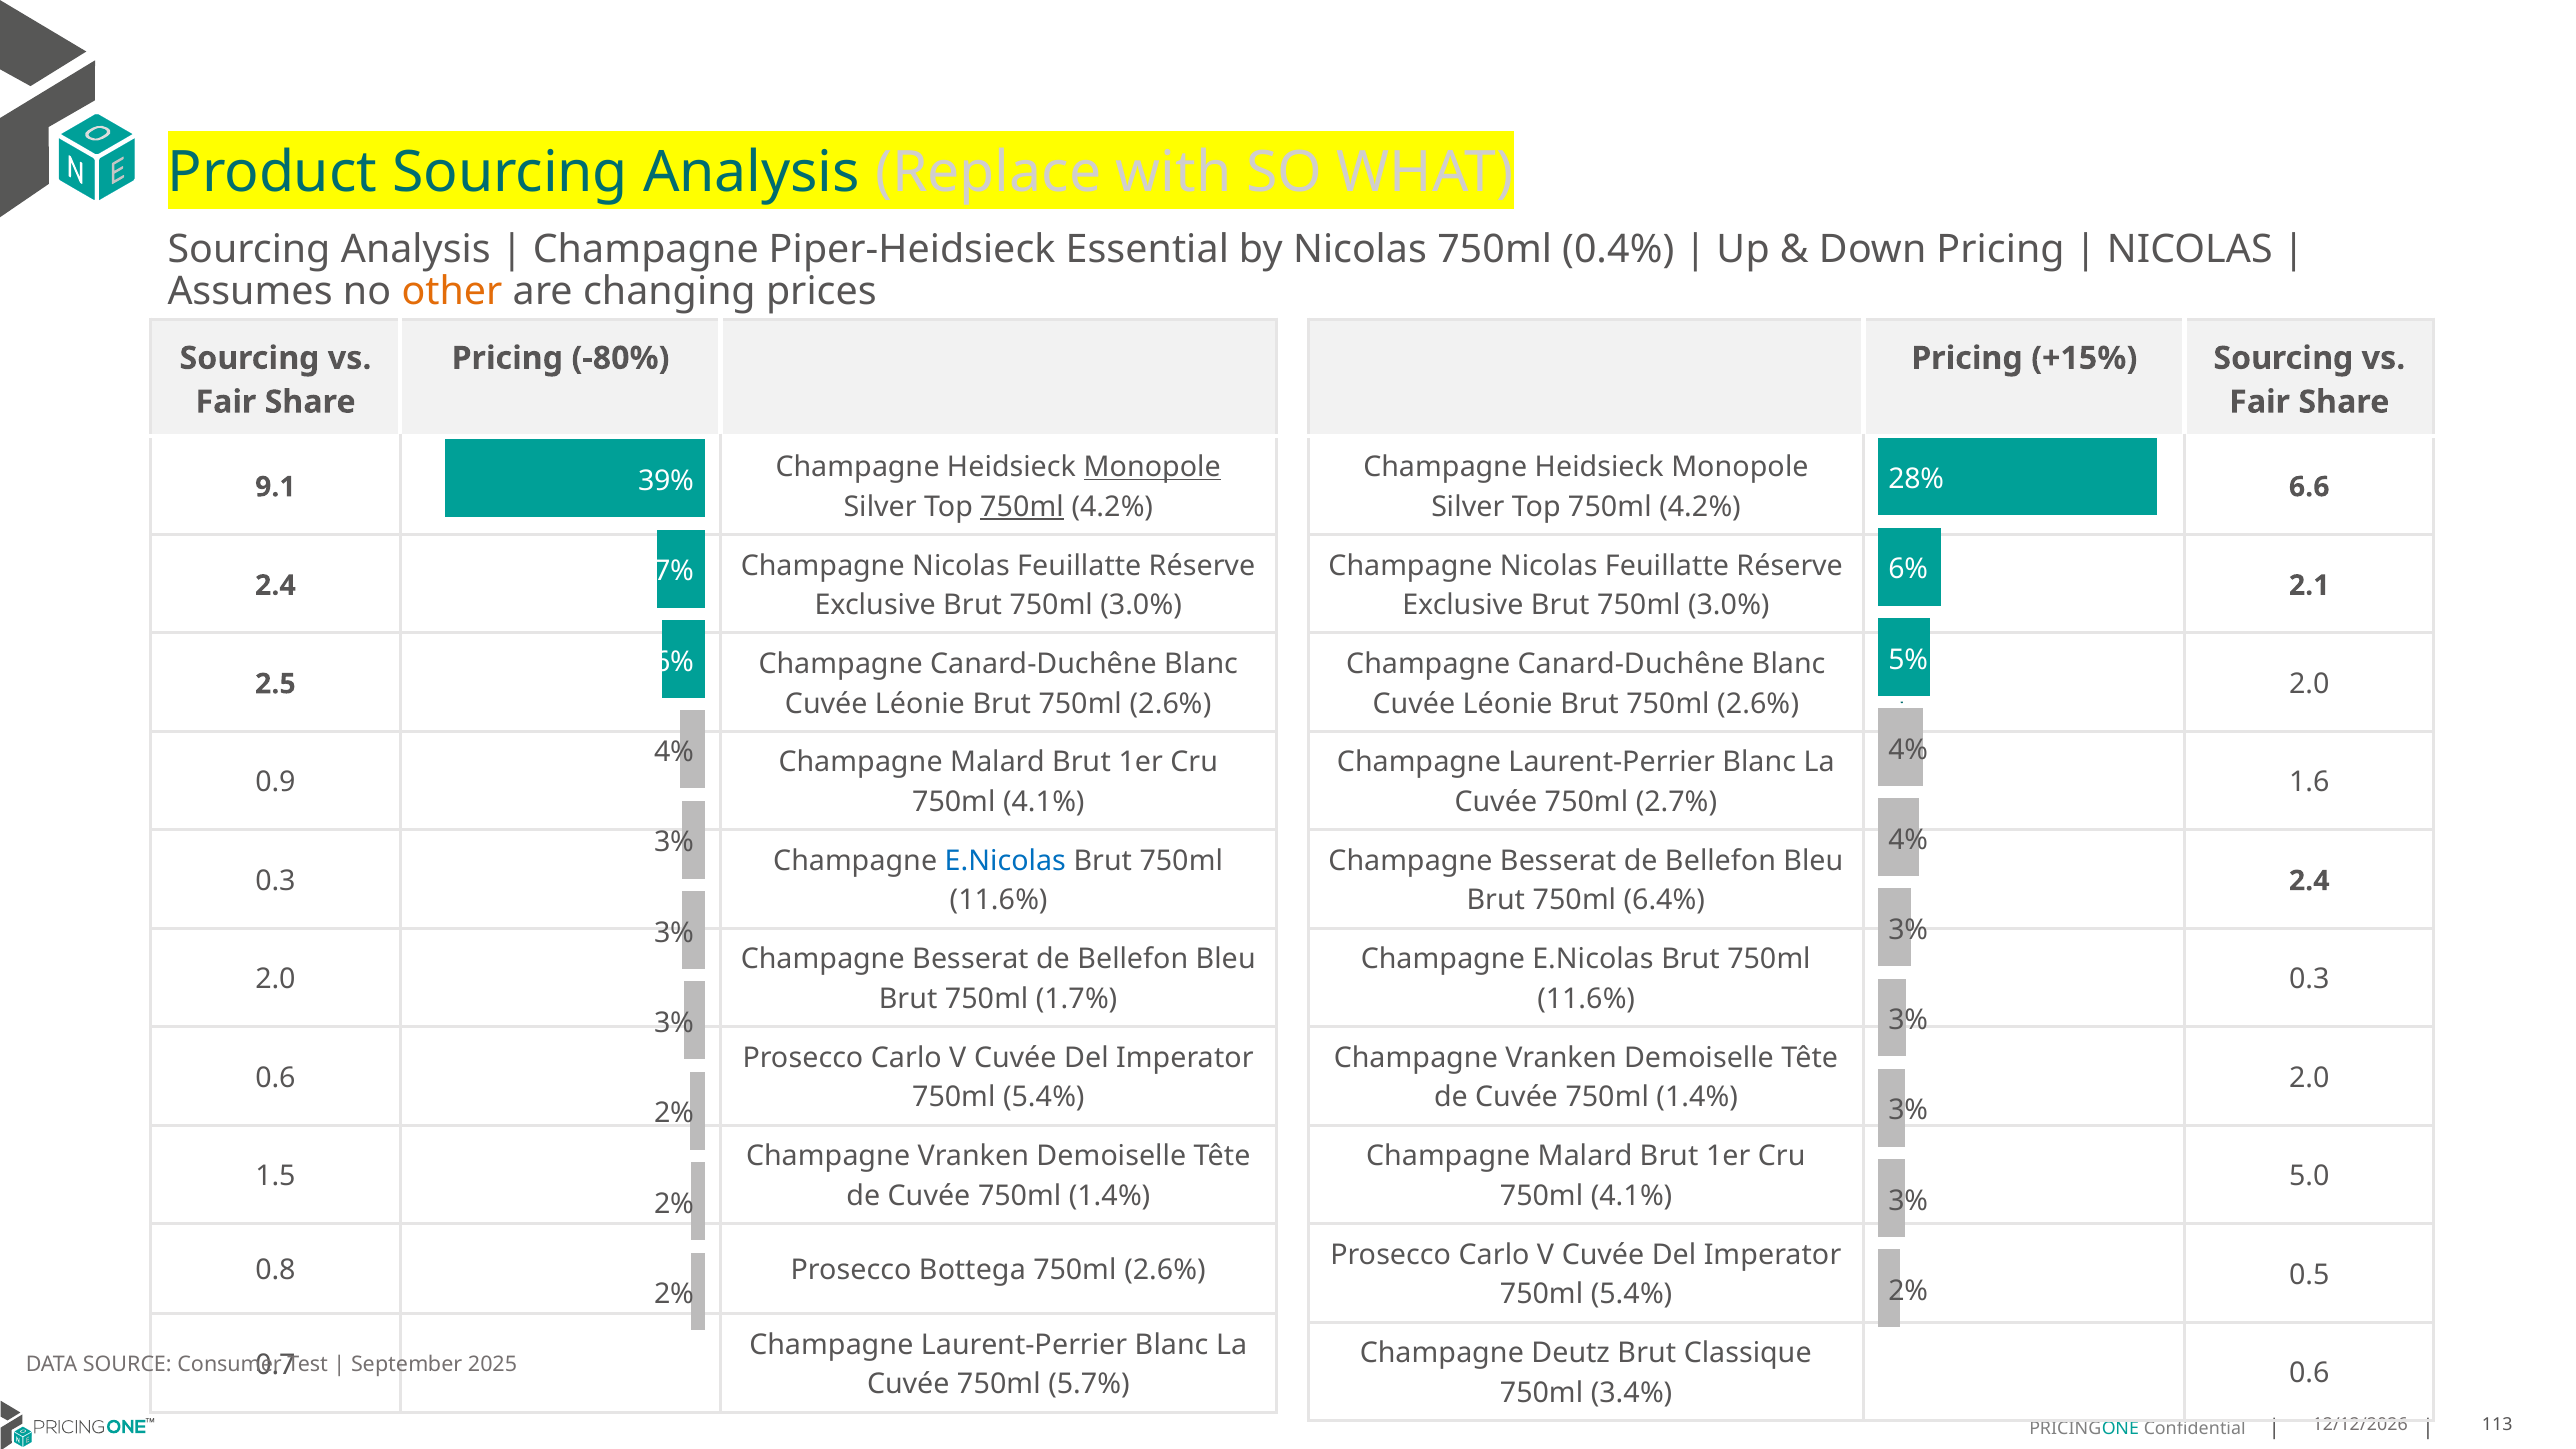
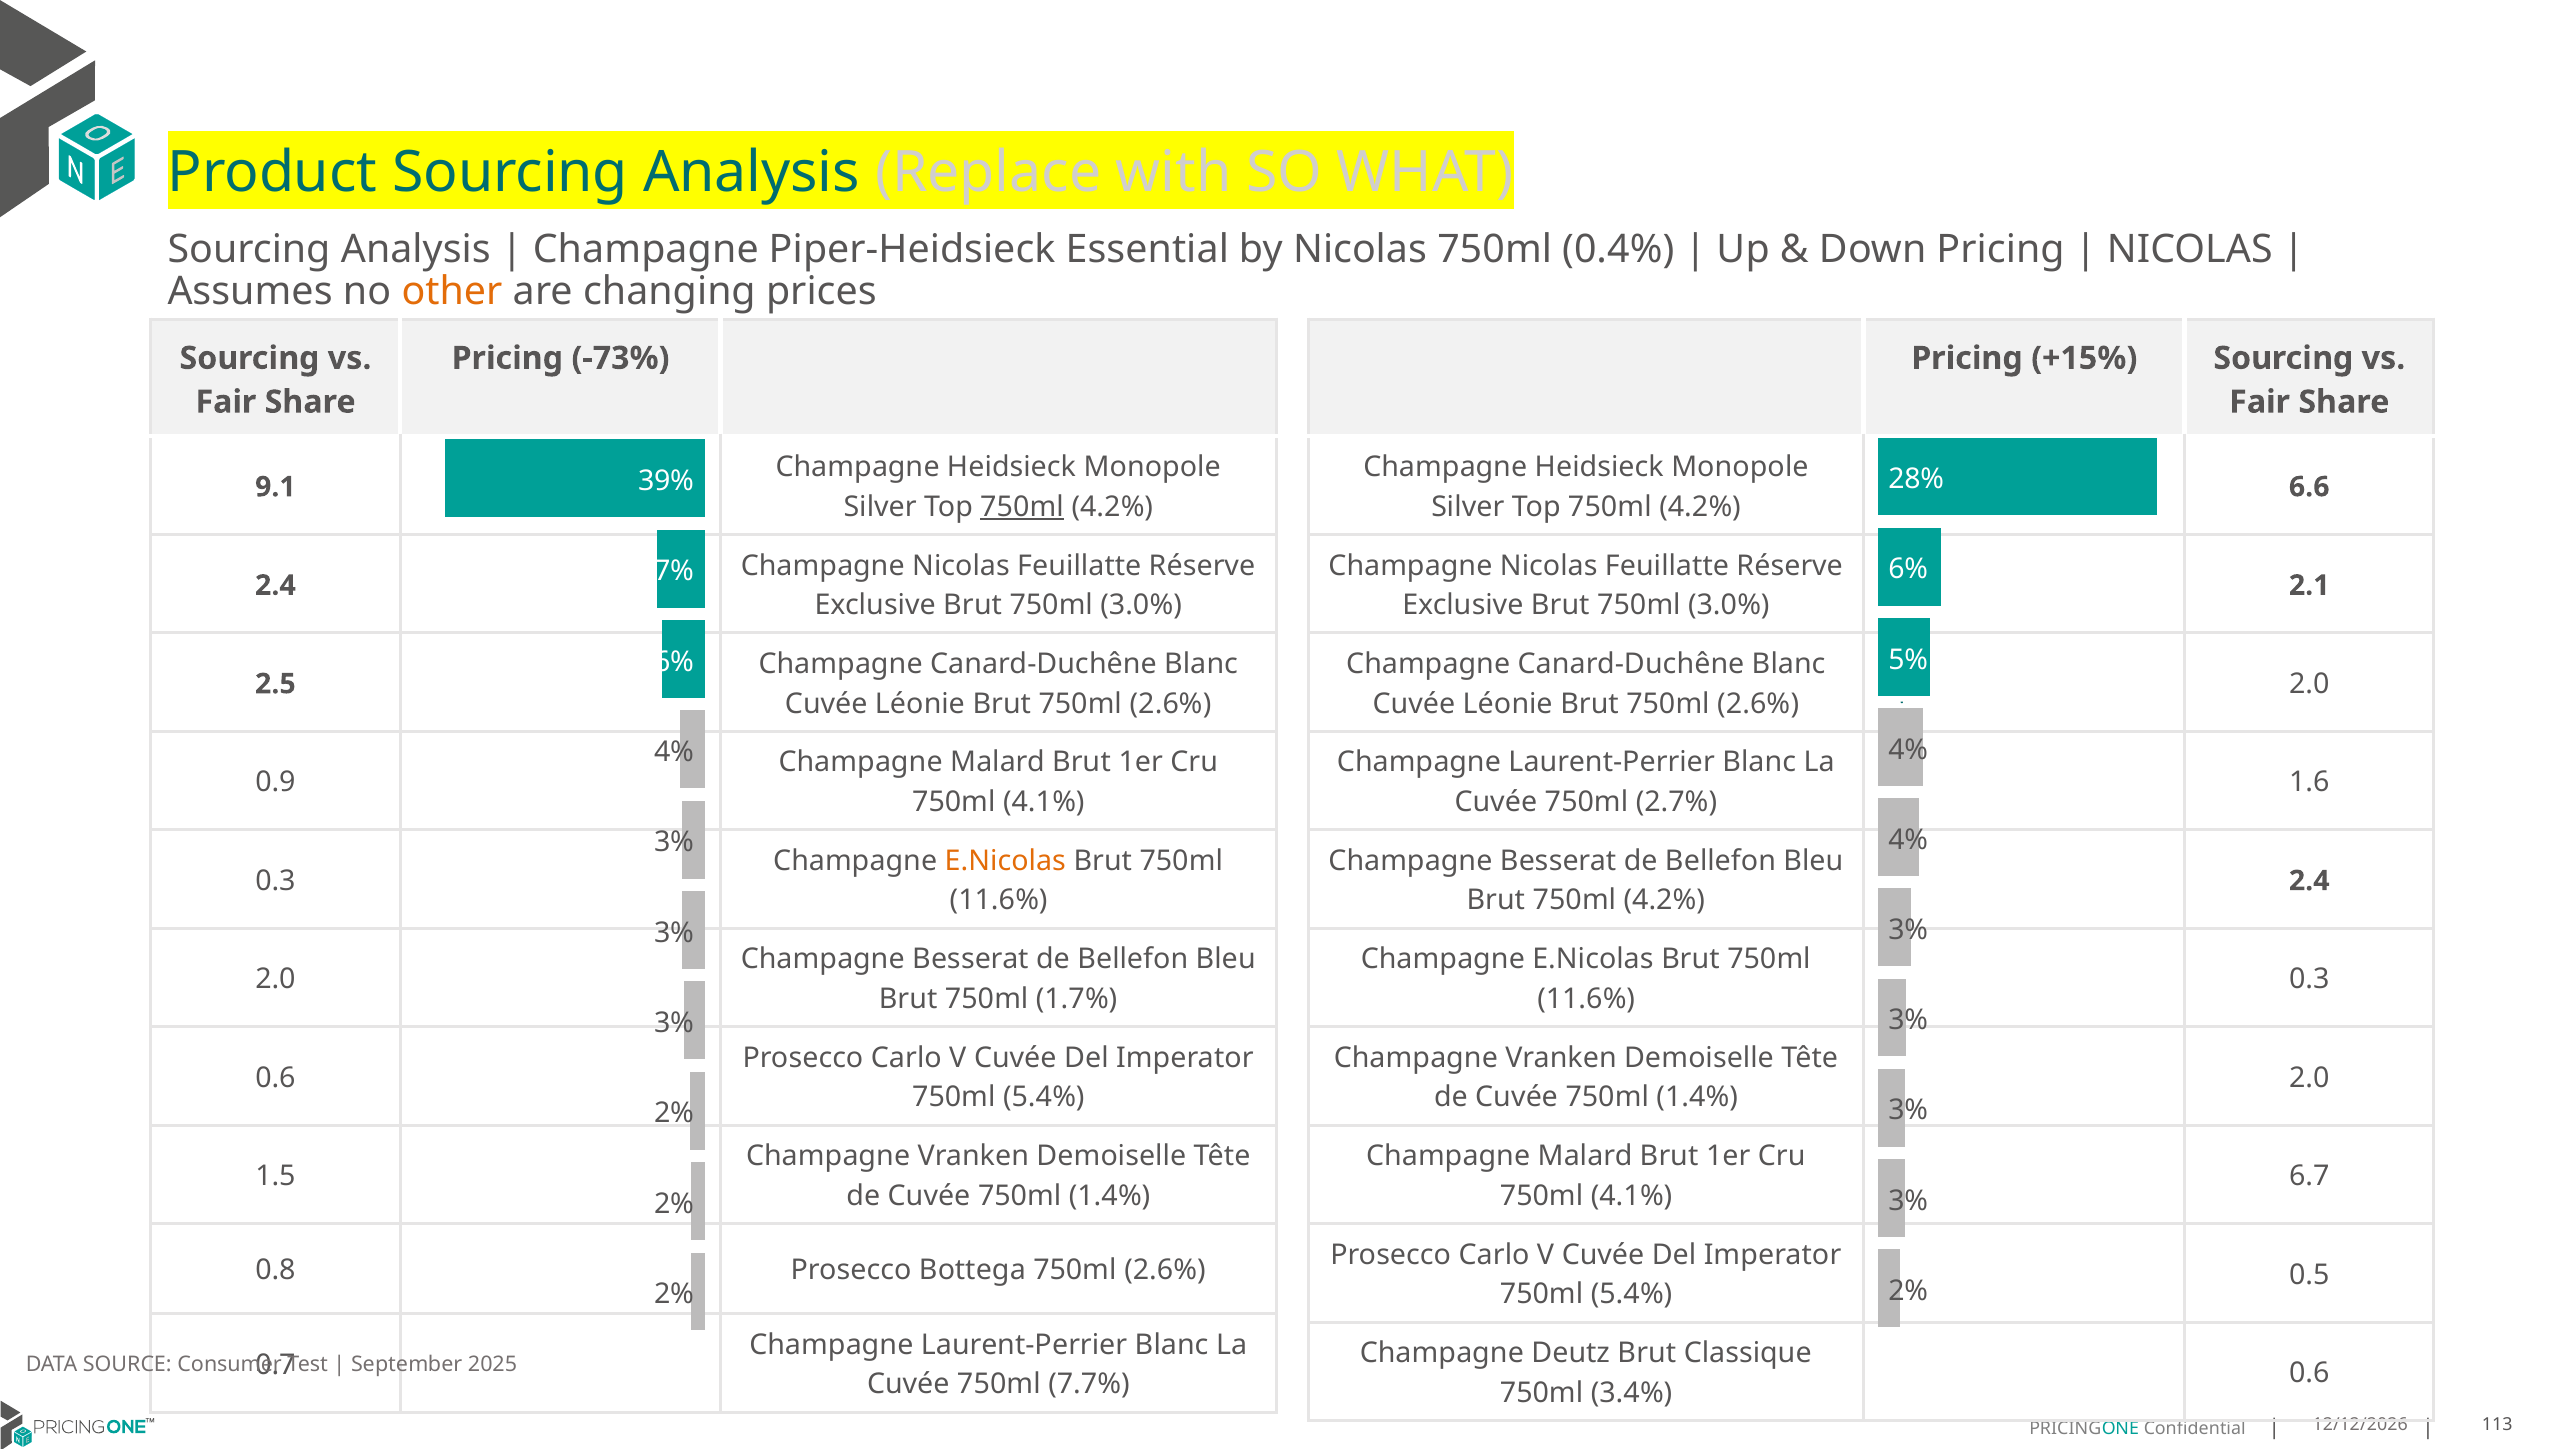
-80%: -80% -> -73% (621, 358)
Monopole underline: present -> none (1152, 467)
E.Nicolas colour: blue -> orange (1005, 861)
Brut 750ml 6.4%: 6.4% -> 4.2% (1664, 901)
5.0: 5.0 -> 6.7 (2309, 1176)
5.7%: 5.7% -> 7.7% (1089, 1384)
